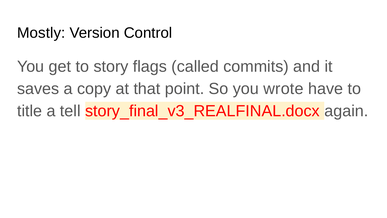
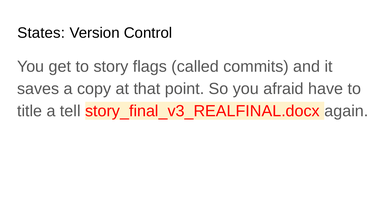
Mostly: Mostly -> States (41, 33)
wrote: wrote -> afraid (284, 89)
